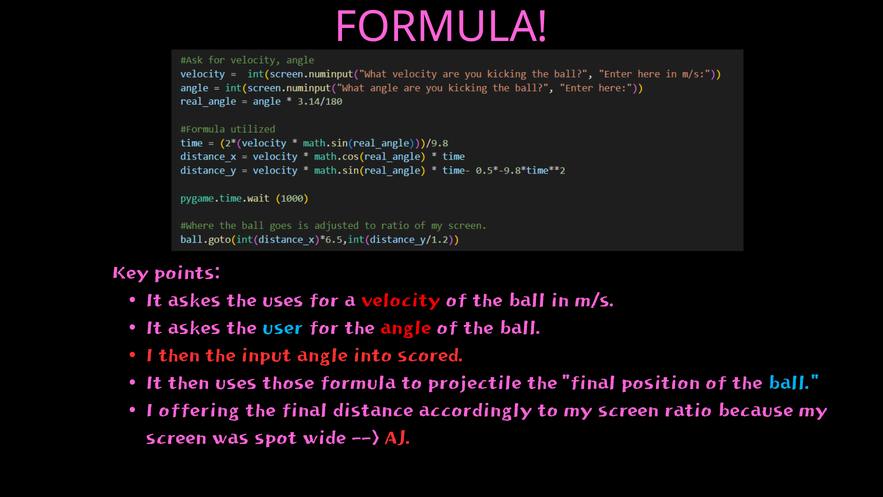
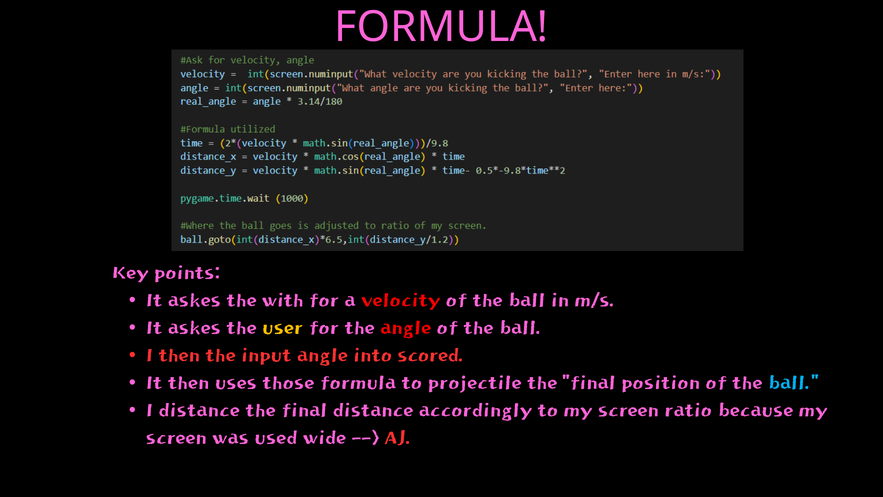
the uses: uses -> with (283, 300)
user colour: light blue -> yellow (282, 328)
I offering: offering -> distance (199, 410)
spot: spot -> used (276, 438)
